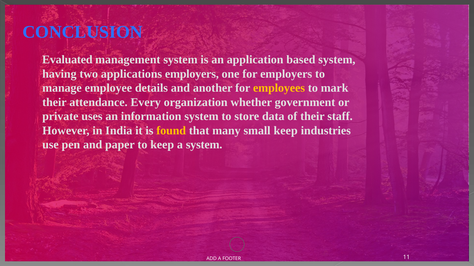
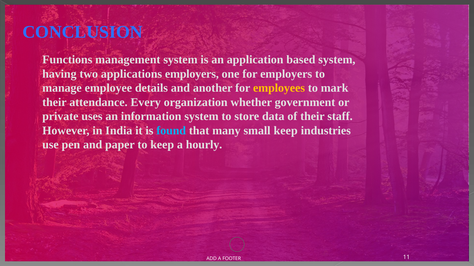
Evaluated: Evaluated -> Functions (67, 60)
found colour: yellow -> light blue (171, 131)
a system: system -> hourly (204, 145)
